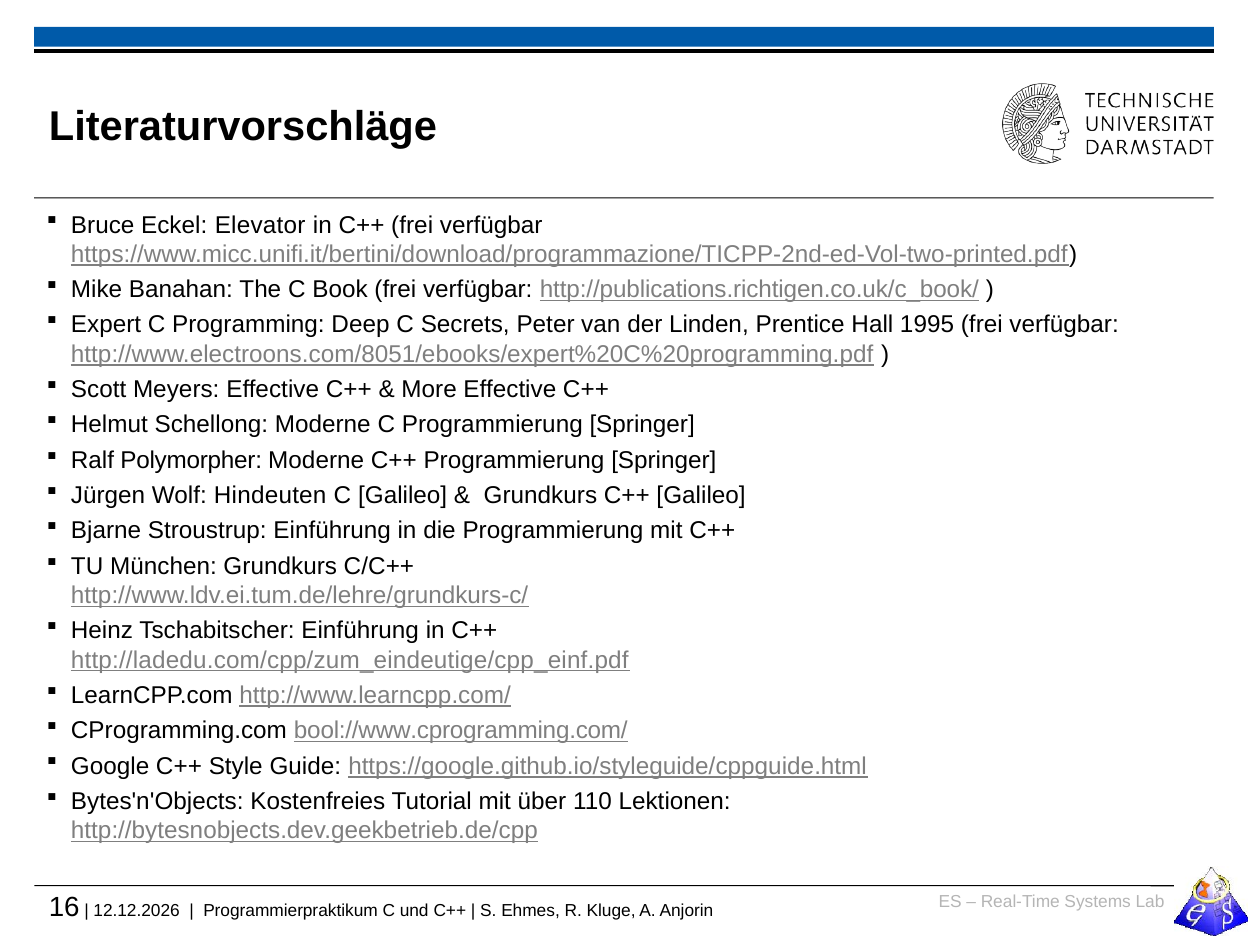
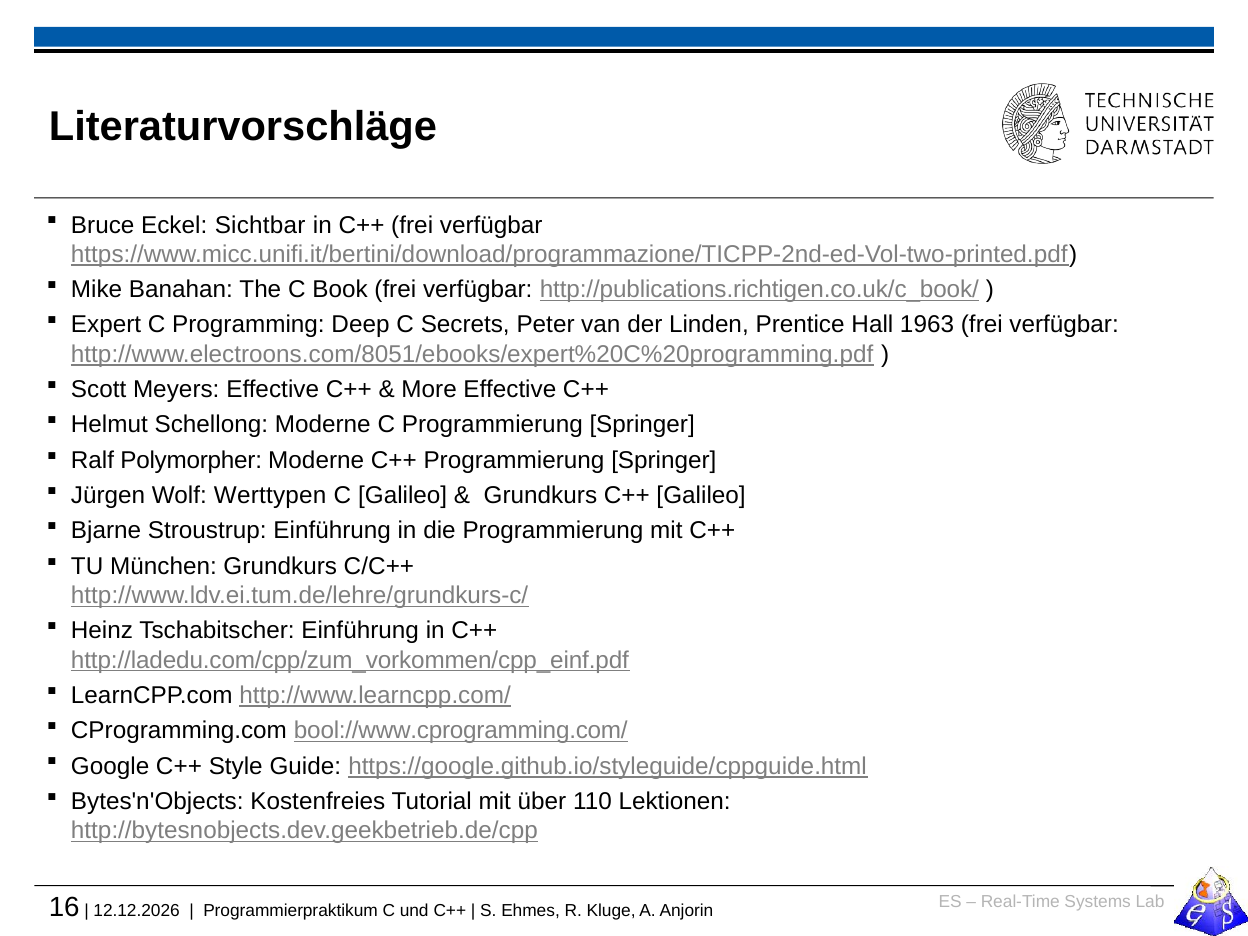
Elevator: Elevator -> Sichtbar (260, 225)
1995: 1995 -> 1963 (927, 325)
Hindeuten: Hindeuten -> Werttypen (270, 496)
http://ladedu.com/cpp/zum_eindeutige/cpp_einf.pdf: http://ladedu.com/cpp/zum_eindeutige/cpp_einf.pdf -> http://ladedu.com/cpp/zum_vorkommen/cpp_einf.pdf (350, 660)
